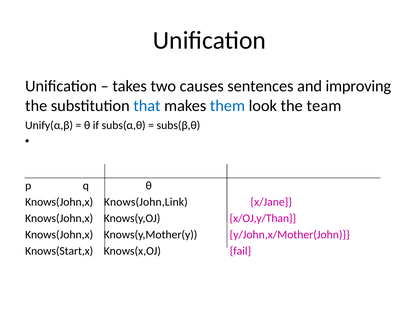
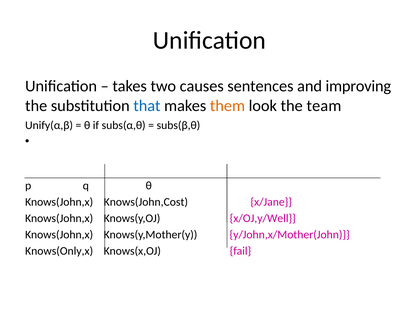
them colour: blue -> orange (227, 106)
Knows(John,Link: Knows(John,Link -> Knows(John,Cost (146, 202)
x/OJ,y/Than: x/OJ,y/Than -> x/OJ,y/Well (263, 219)
Knows(Start,x: Knows(Start,x -> Knows(Only,x (59, 251)
